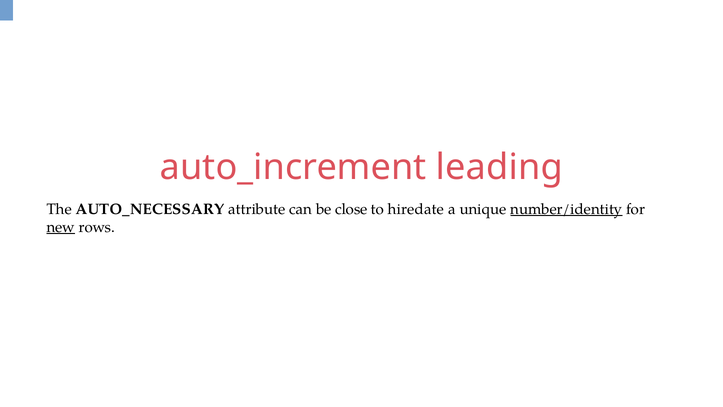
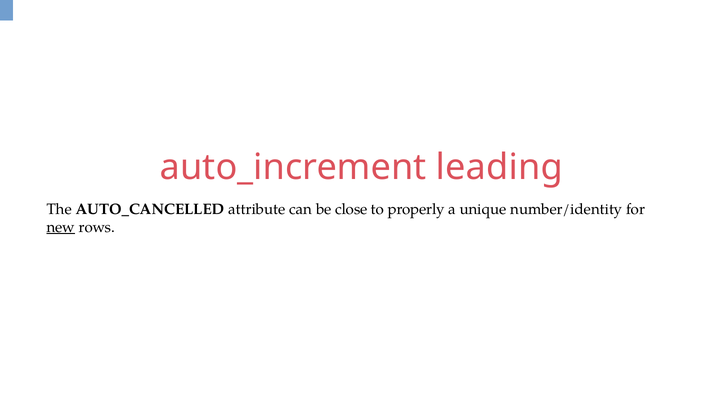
AUTO_NECESSARY: AUTO_NECESSARY -> AUTO_CANCELLED (150, 209)
hiredate: hiredate -> properly (416, 209)
number/identity underline: present -> none (566, 209)
